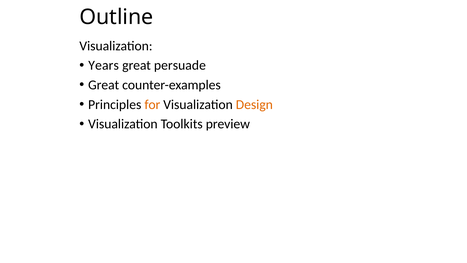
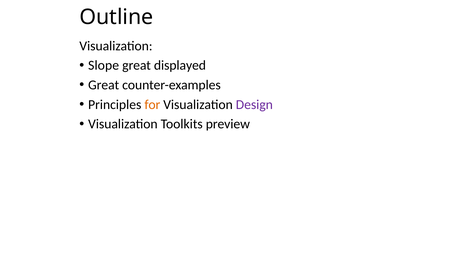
Years: Years -> Slope (104, 65)
persuade: persuade -> displayed (180, 65)
Design colour: orange -> purple (254, 104)
